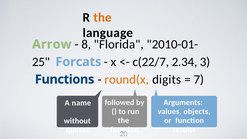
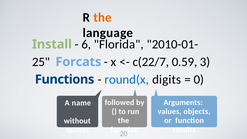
Arrow: Arrow -> Install (52, 44)
8: 8 -> 6 (86, 44)
2.34: 2.34 -> 0.59 (185, 62)
round(x colour: orange -> blue (127, 79)
7: 7 -> 0 (199, 79)
